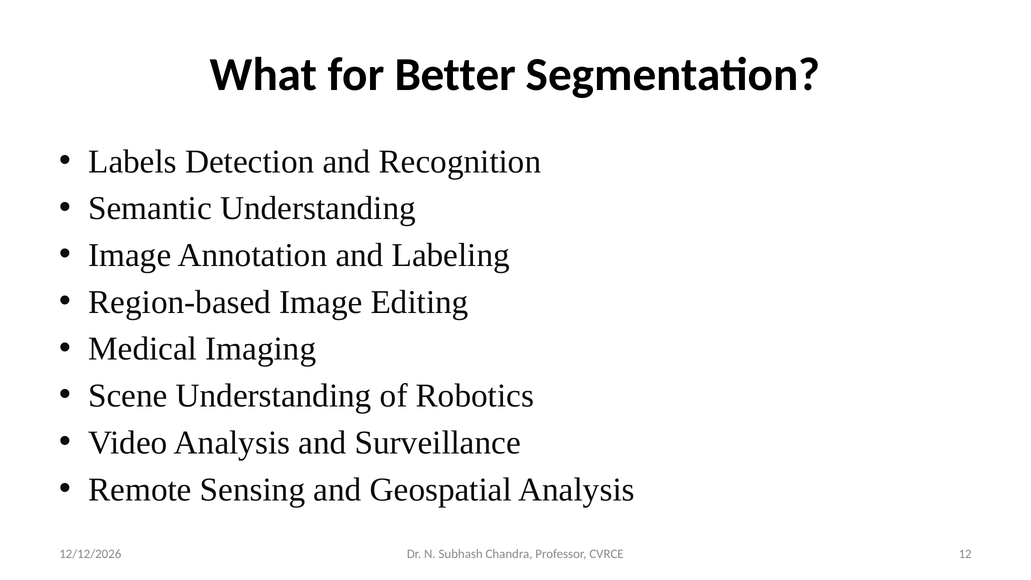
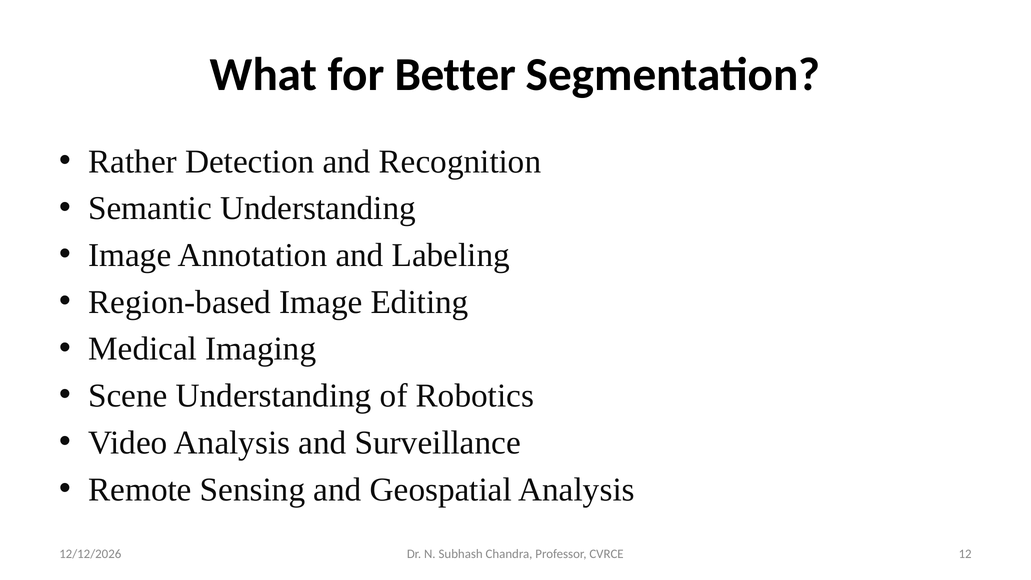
Labels: Labels -> Rather (133, 161)
